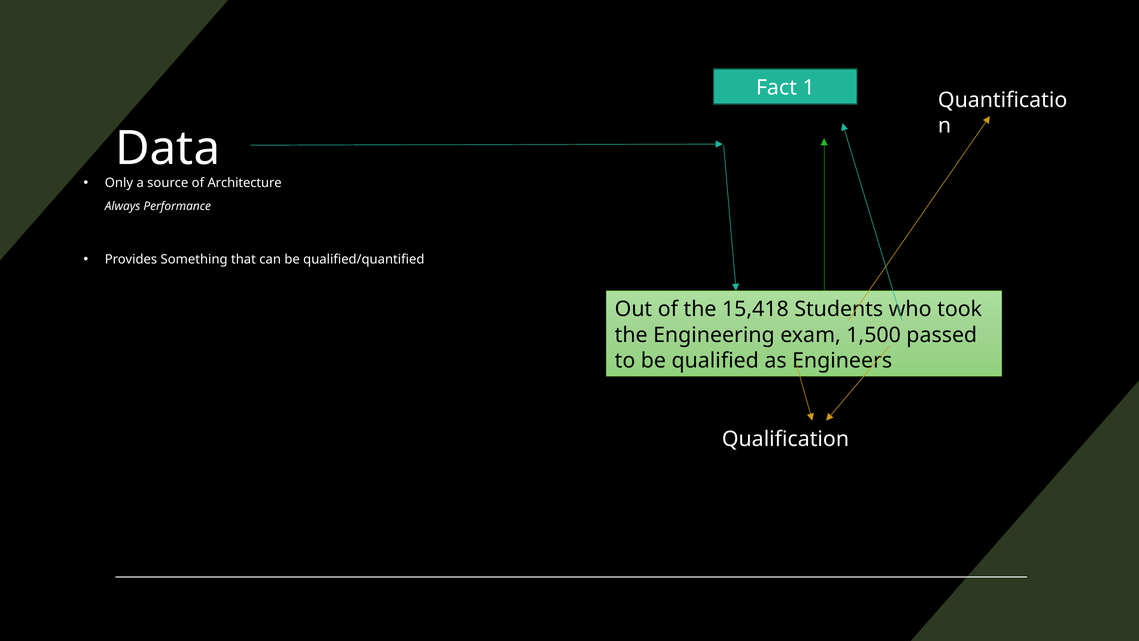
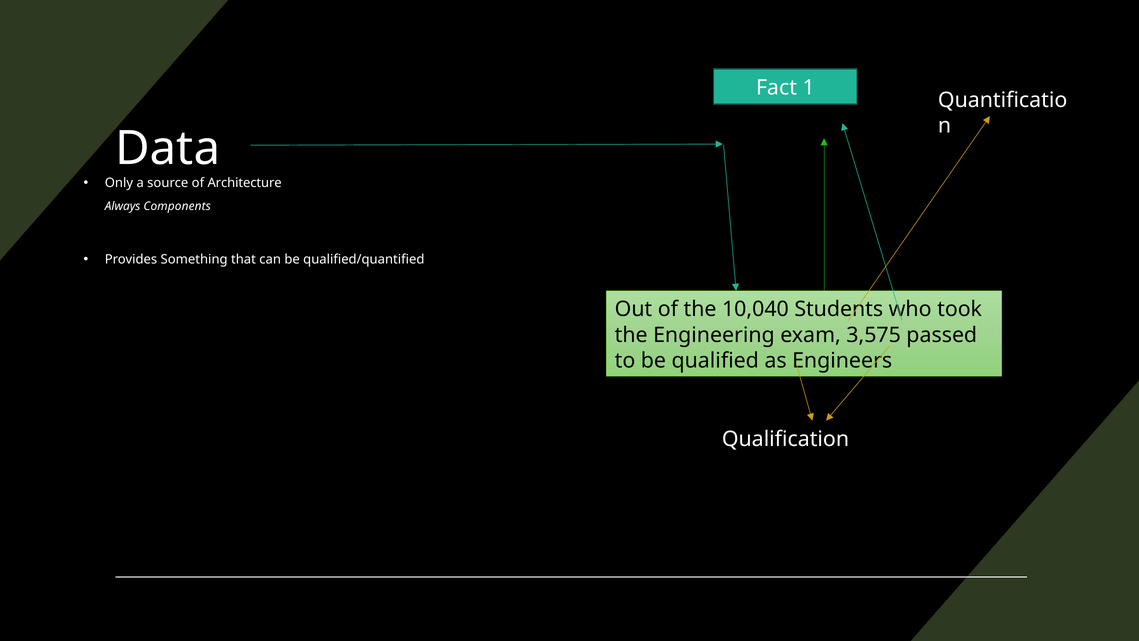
Performance: Performance -> Components (177, 206)
15,418: 15,418 -> 10,040 (755, 309)
1,500: 1,500 -> 3,575 (874, 335)
